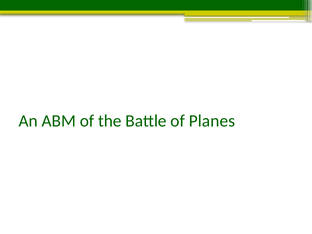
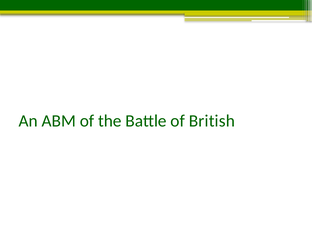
Planes: Planes -> British (212, 121)
